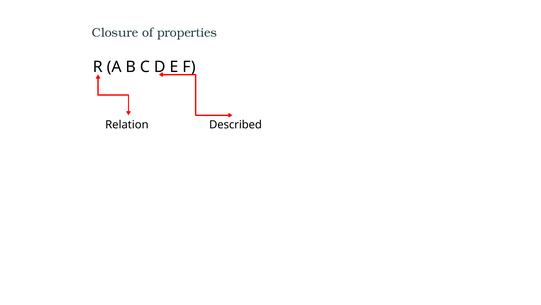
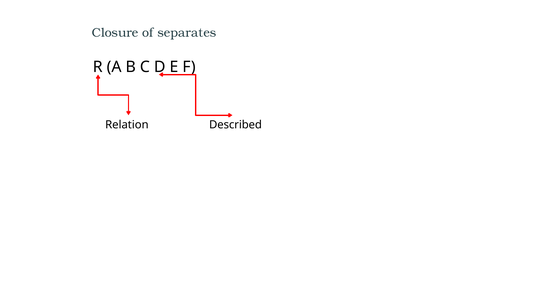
properties: properties -> separates (187, 33)
